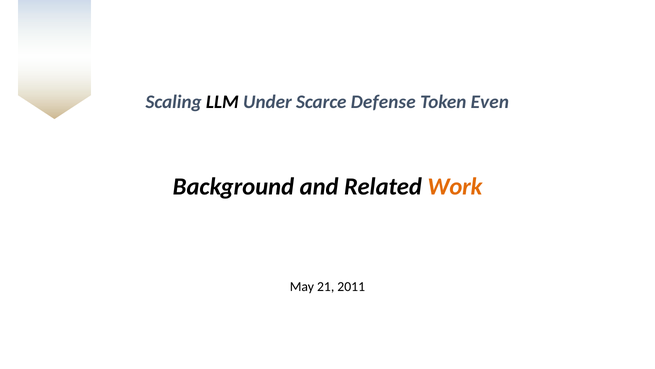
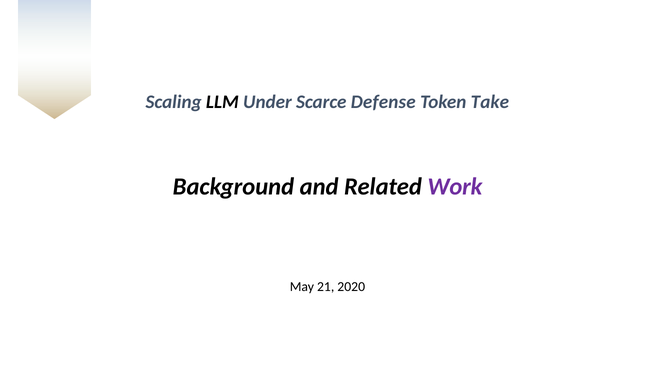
Even: Even -> Take (490, 102)
Work colour: orange -> purple (455, 186)
2011: 2011 -> 2020 (351, 286)
